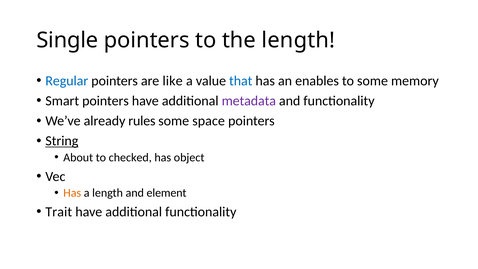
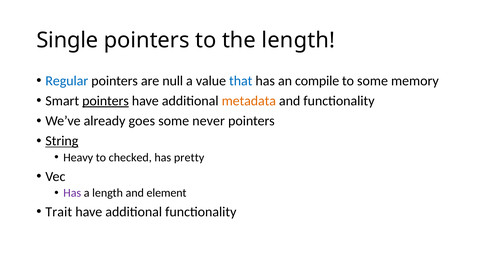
like: like -> null (173, 81)
enables: enables -> compile (317, 81)
pointers underline: none -> present (106, 101)
metadata colour: purple -> orange (249, 101)
rules: rules -> goes (142, 121)
space: space -> never (209, 121)
About: About -> Heavy (78, 157)
object: object -> pretty (189, 157)
Has colour: orange -> purple (72, 193)
